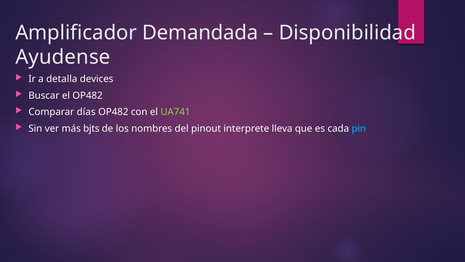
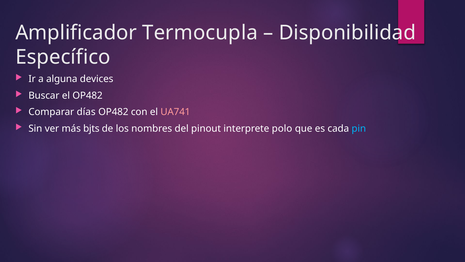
Demandada: Demandada -> Termocupla (200, 33)
Ayudense: Ayudense -> Específico (63, 57)
detalla: detalla -> alguna (62, 79)
UA741 colour: light green -> pink (175, 112)
lleva: lleva -> polo (282, 128)
